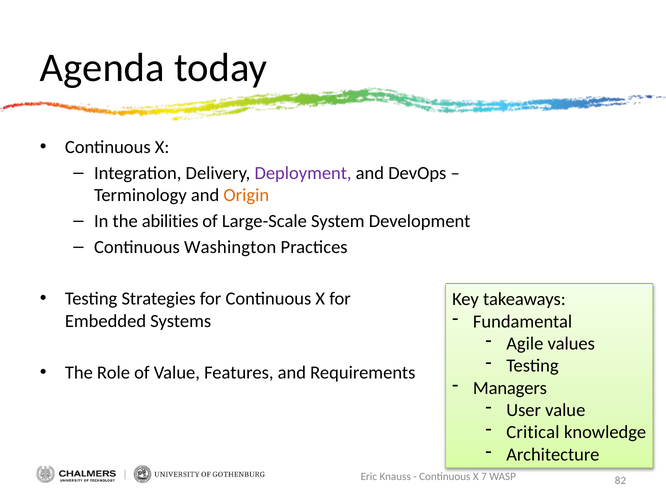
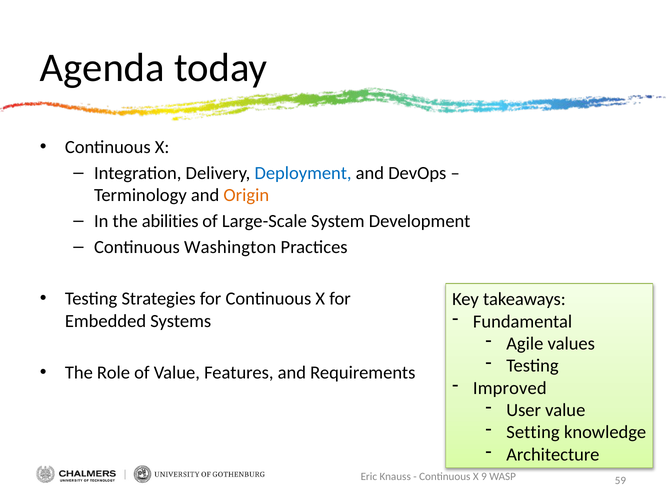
Deployment colour: purple -> blue (303, 173)
Managers: Managers -> Improved (510, 388)
Critical: Critical -> Setting (533, 433)
7: 7 -> 9 (484, 477)
82: 82 -> 59 (620, 481)
